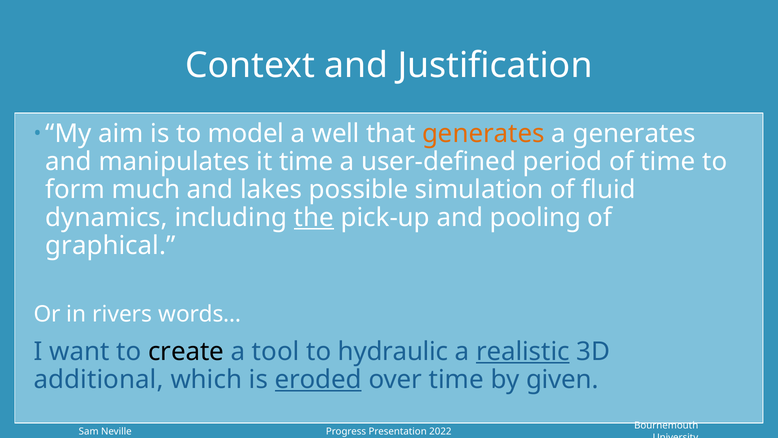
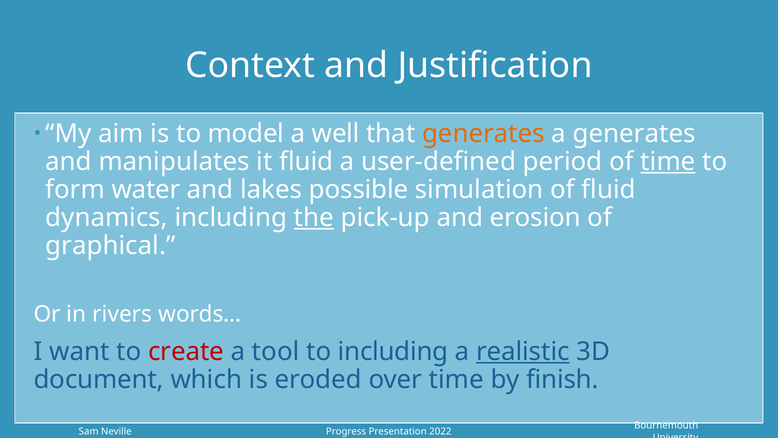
it time: time -> fluid (306, 162)
time underline: none -> present (668, 162)
much: much -> water (146, 190)
pooling: pooling -> erosion (535, 218)
create colour: black -> red (186, 351)
to hydraulic: hydraulic -> including (393, 351)
additional: additional -> document (99, 379)
eroded underline: present -> none (318, 379)
given: given -> finish (562, 379)
